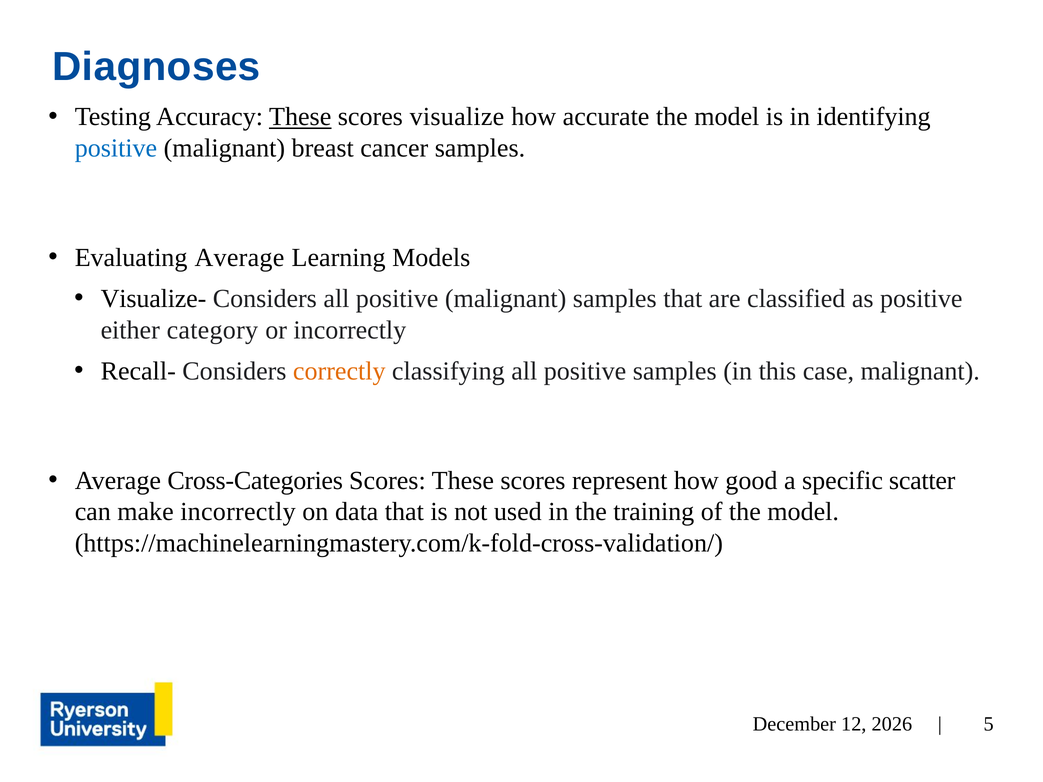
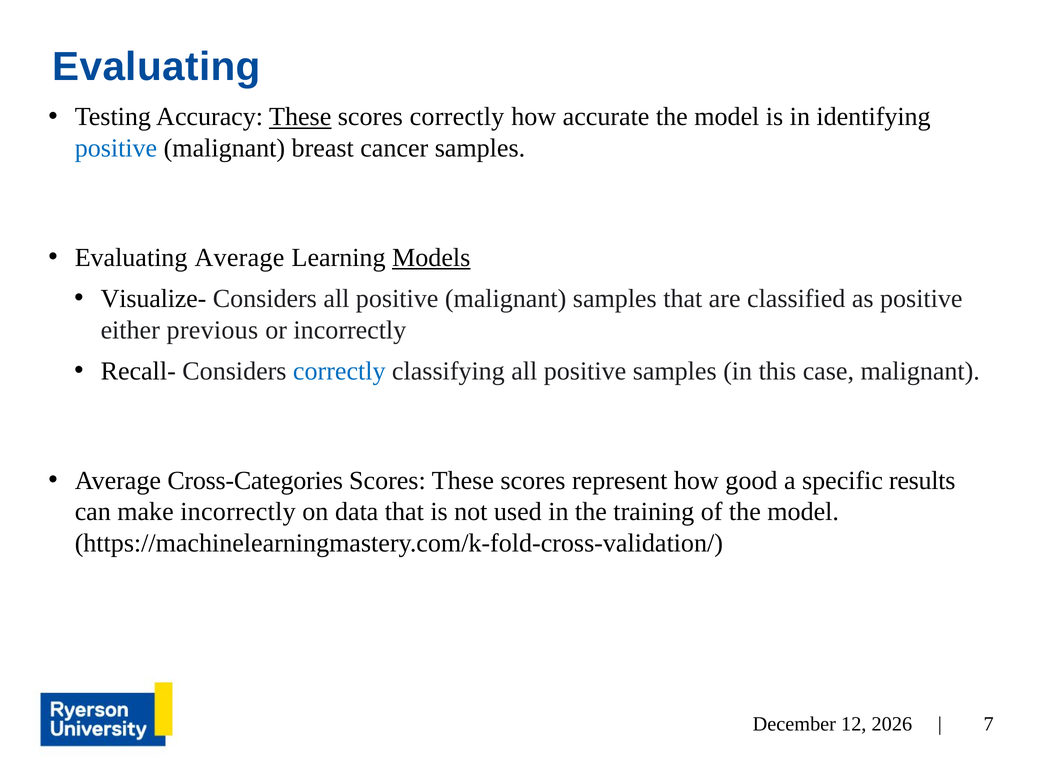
Diagnoses: Diagnoses -> Evaluating (156, 67)
scores visualize: visualize -> correctly (457, 117)
Models underline: none -> present (431, 258)
category: category -> previous (212, 330)
correctly colour: orange -> blue (339, 371)
scatter: scatter -> results (922, 481)
5: 5 -> 7 (989, 724)
